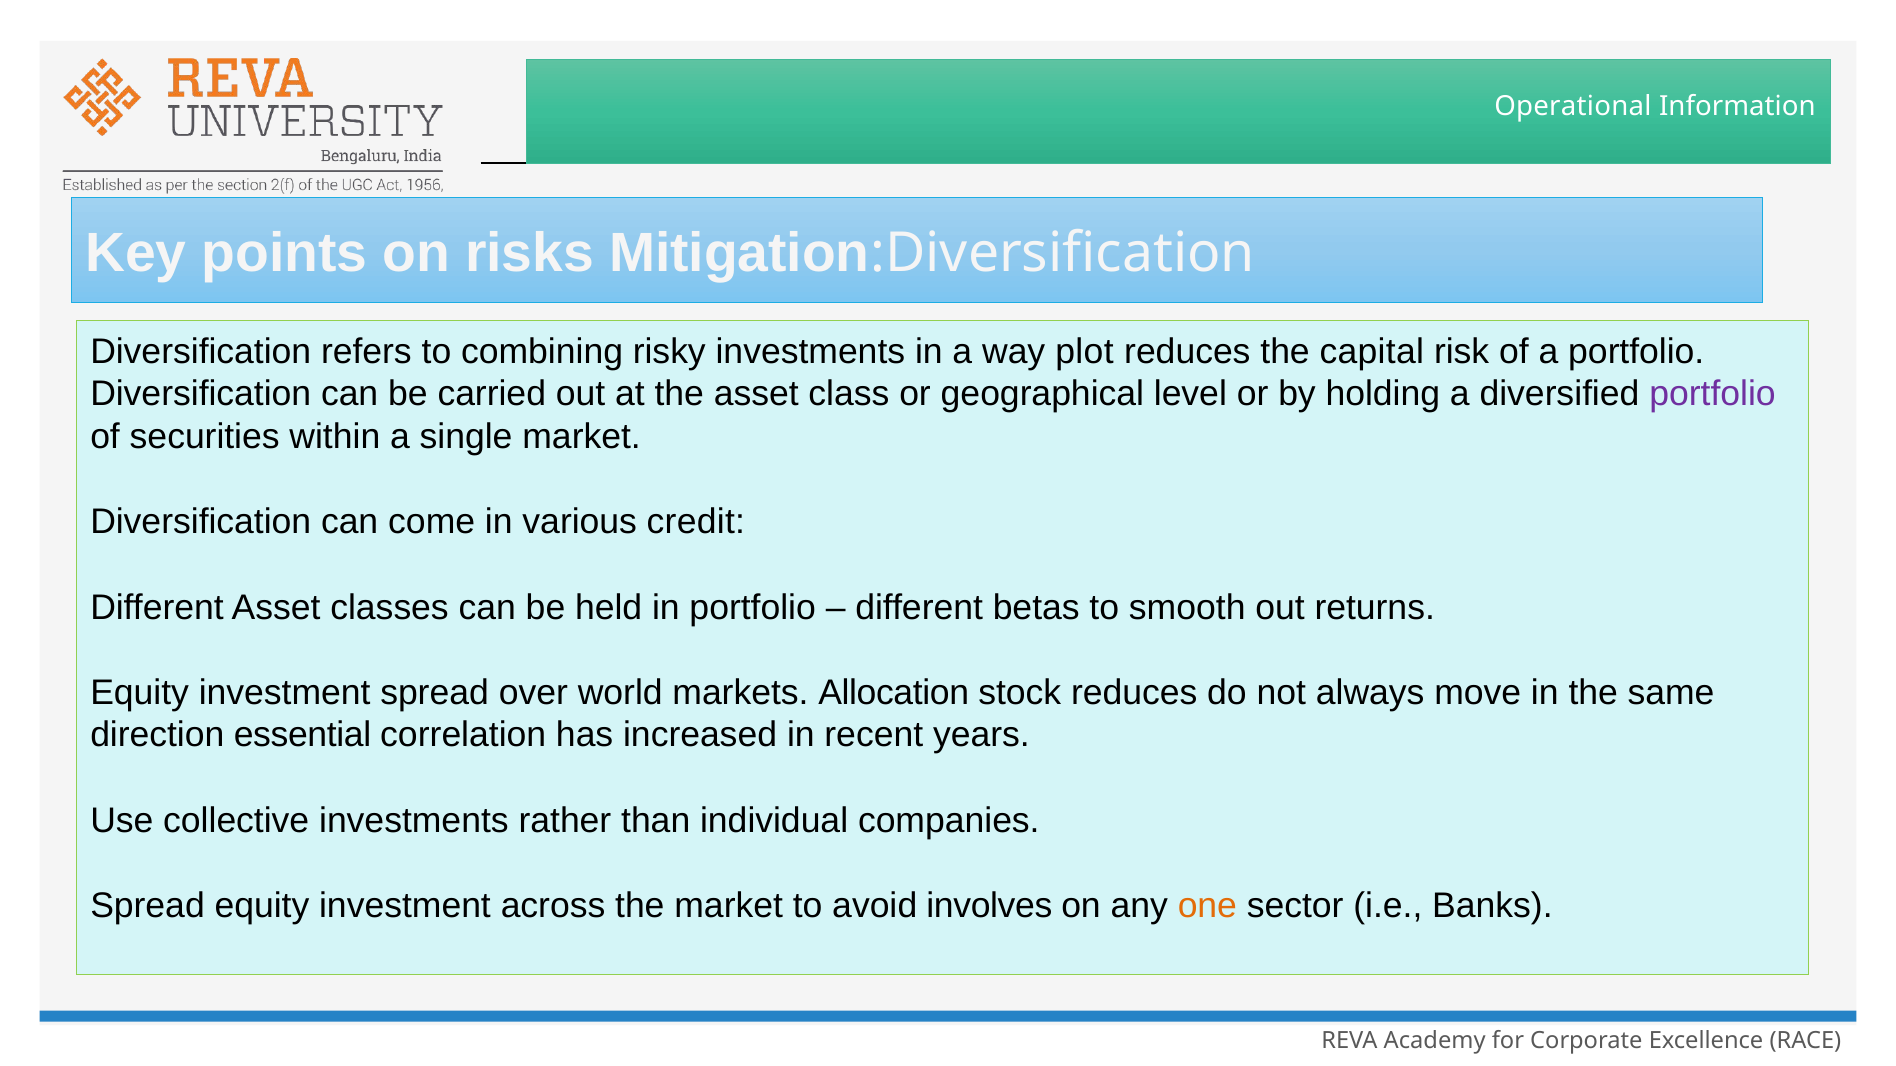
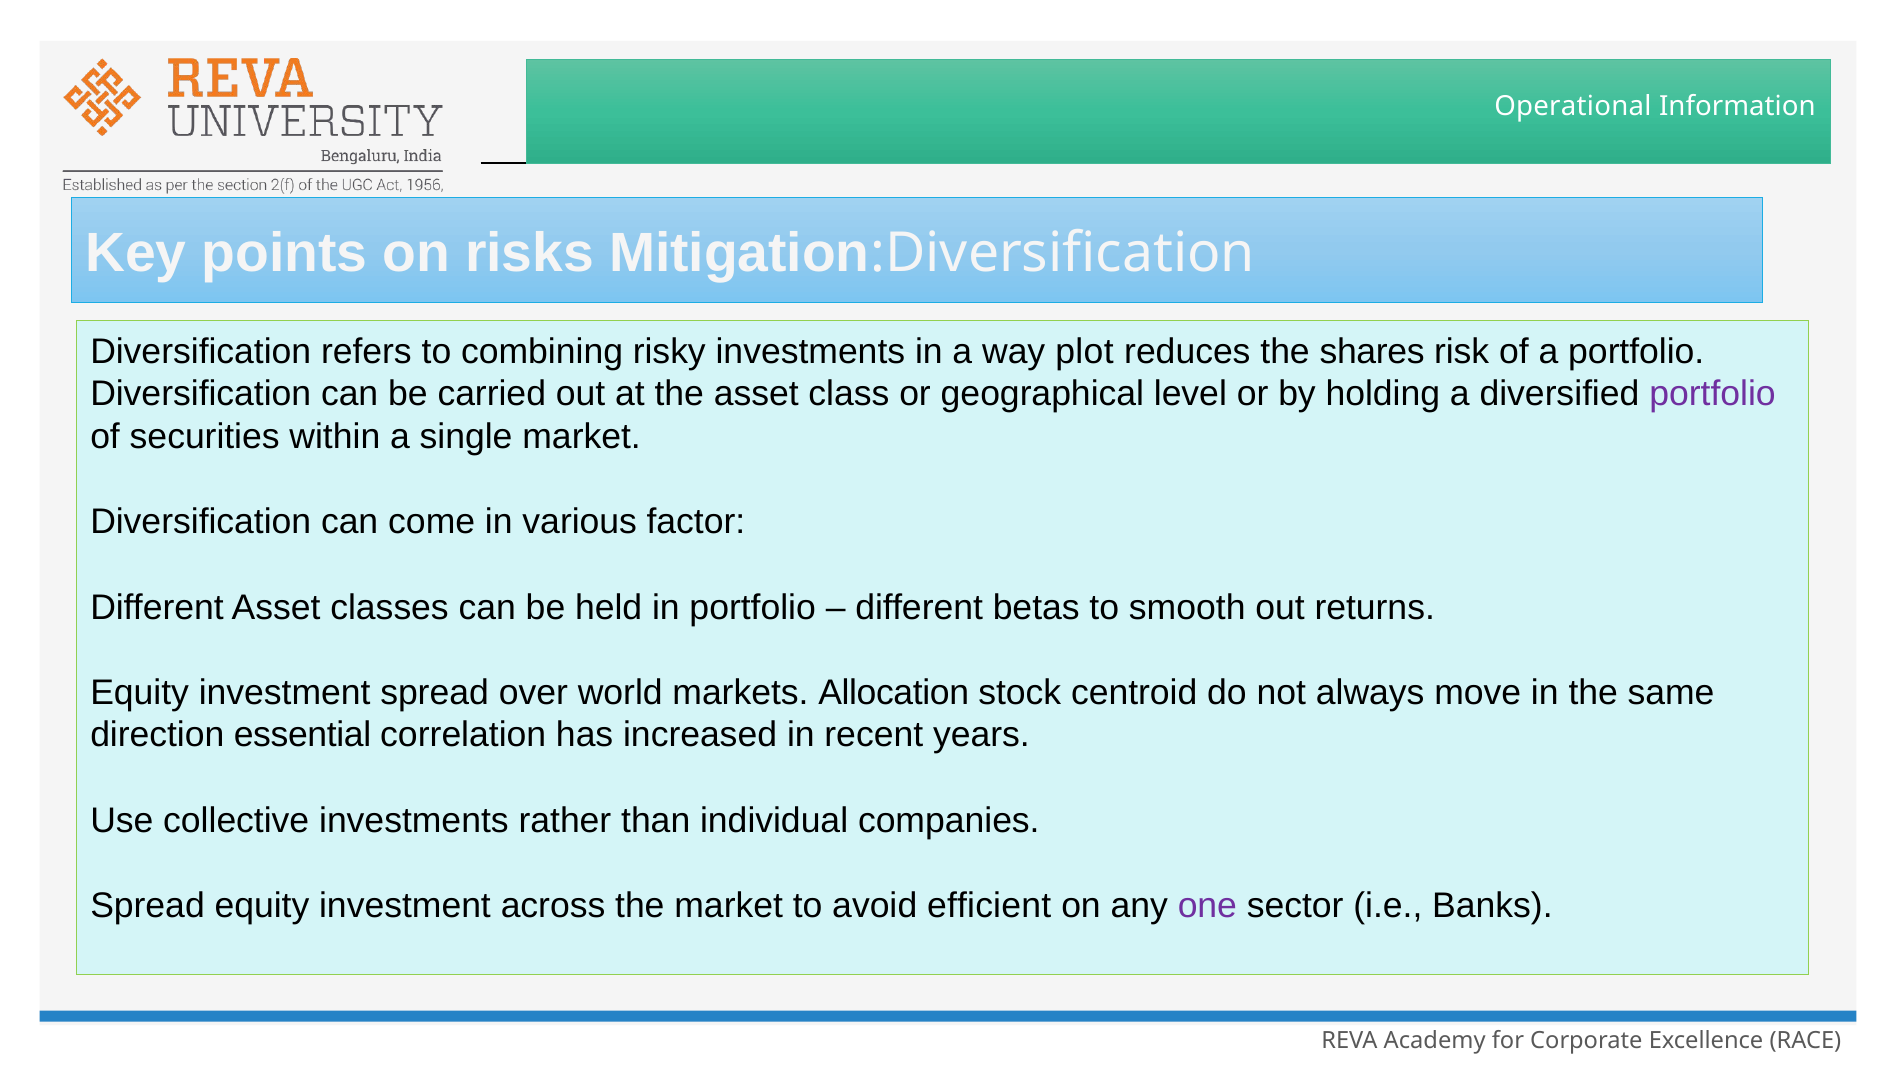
capital: capital -> shares (1372, 352)
credit: credit -> factor (696, 522)
stock reduces: reduces -> centroid (1134, 693)
involves: involves -> efficient (989, 906)
one colour: orange -> purple (1207, 906)
